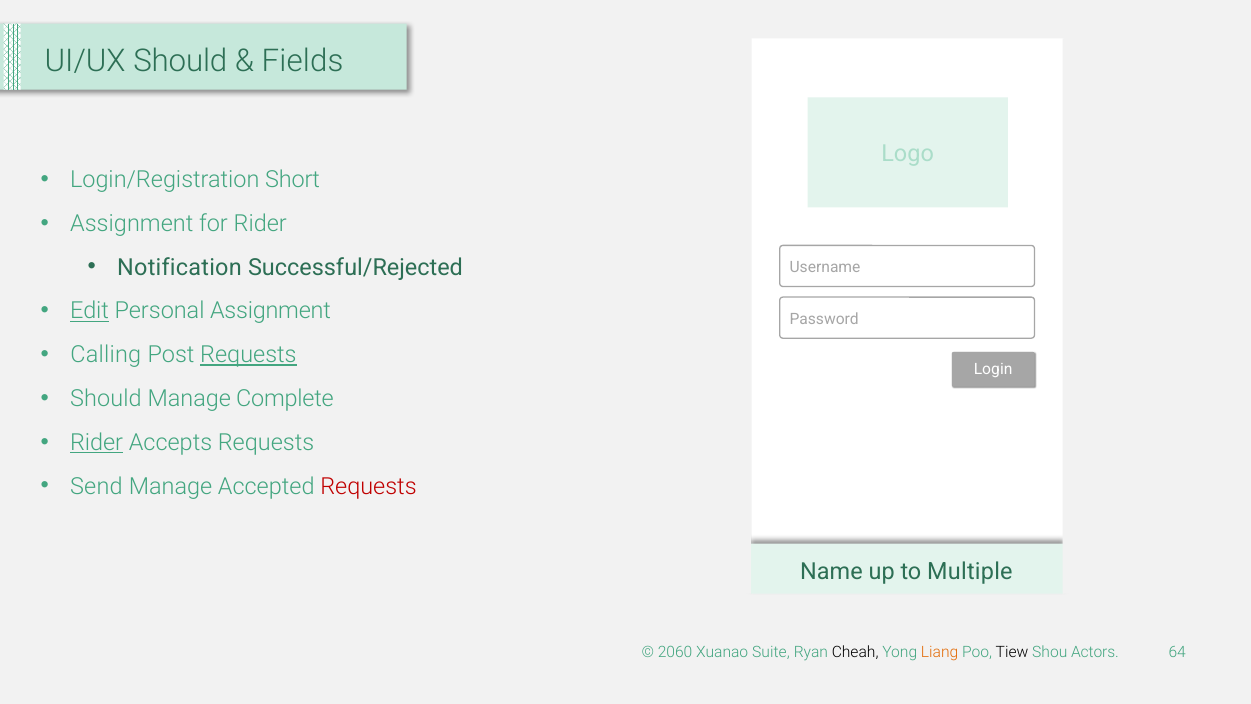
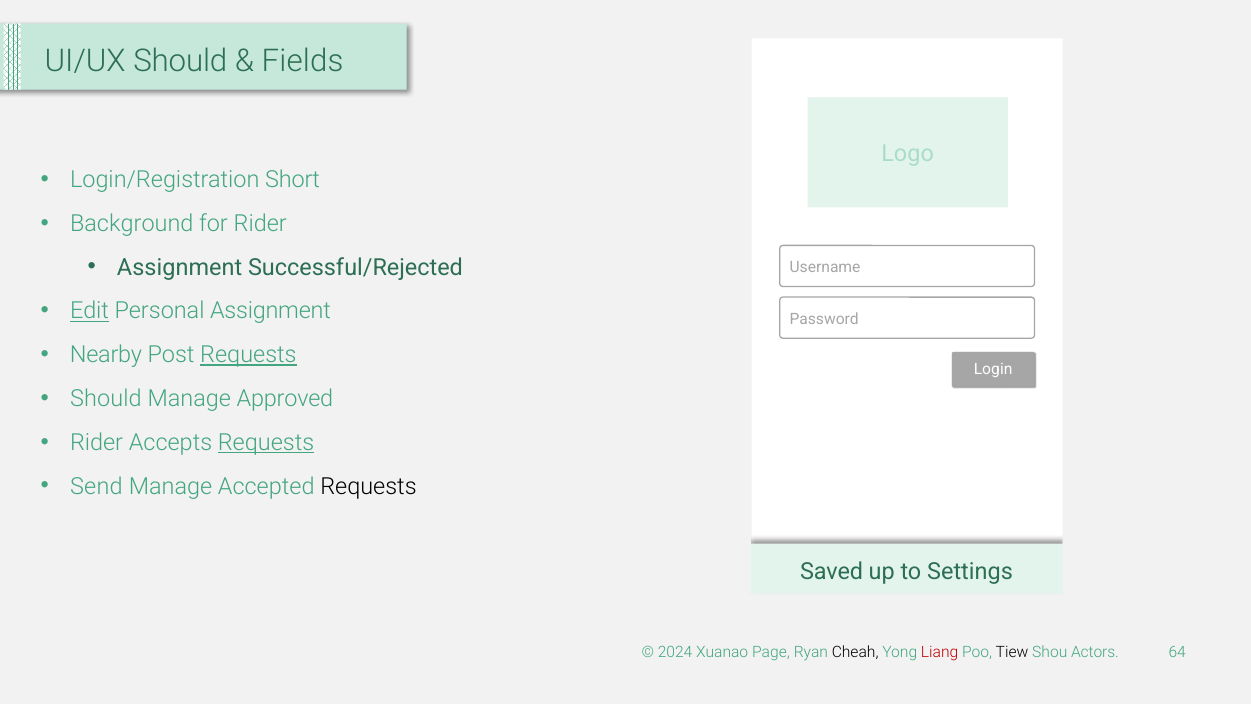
Assignment: Assignment -> Background (132, 223)
Notification: Notification -> Assignment (180, 267)
Calling: Calling -> Nearby (106, 355)
Complete: Complete -> Approved (285, 399)
Rider underline: present -> none (97, 442)
Requests underline: none -> present (266, 442)
Requests colour: red -> black (368, 486)
Name: Name -> Saved (832, 571)
Multiple: Multiple -> Settings (970, 571)
2060: 2060 -> 2024 (675, 652)
Suite: Suite -> Page (771, 652)
Liang colour: orange -> red (940, 652)
